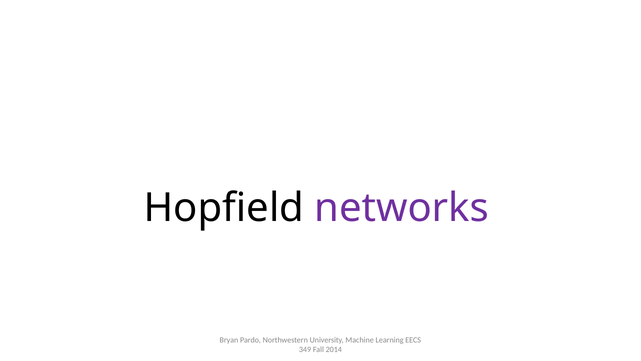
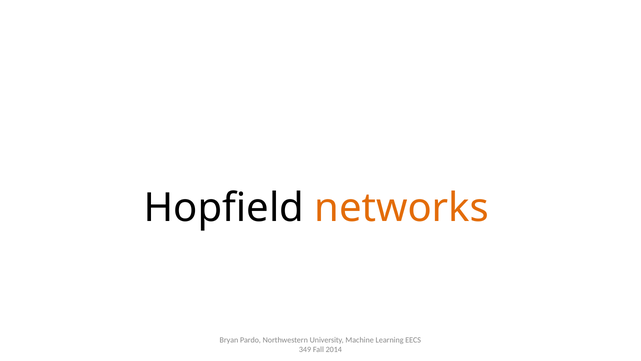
networks colour: purple -> orange (402, 208)
